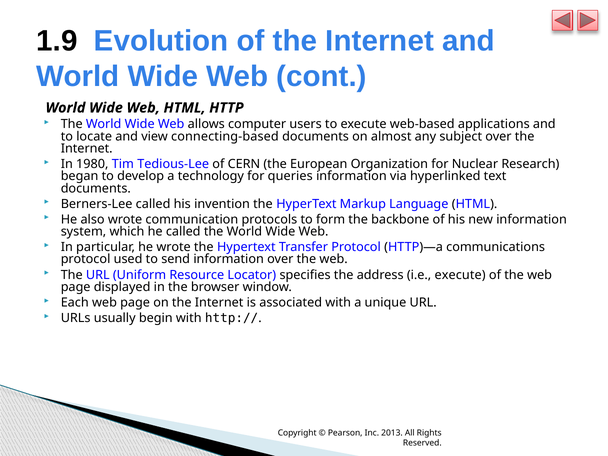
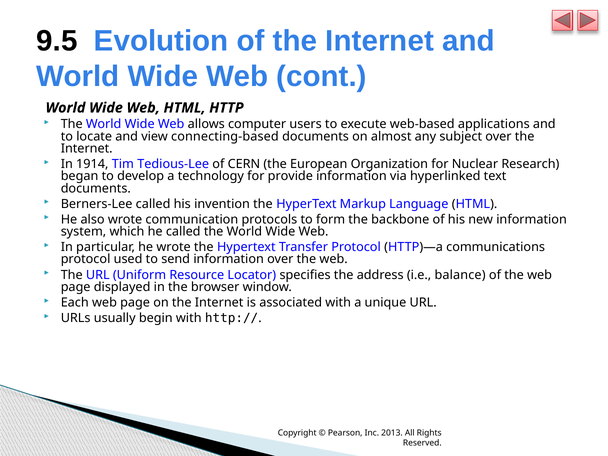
1.9: 1.9 -> 9.5 (57, 41)
1980: 1980 -> 1914 (92, 164)
queries: queries -> provide (290, 176)
i.e execute: execute -> balance (460, 275)
